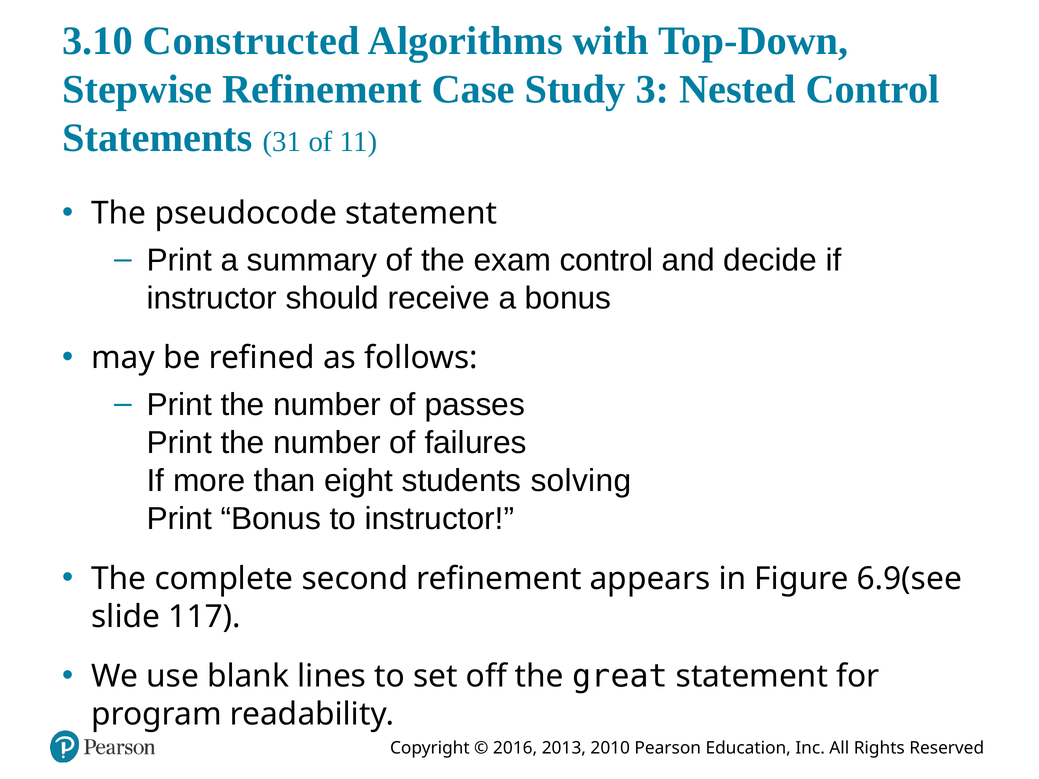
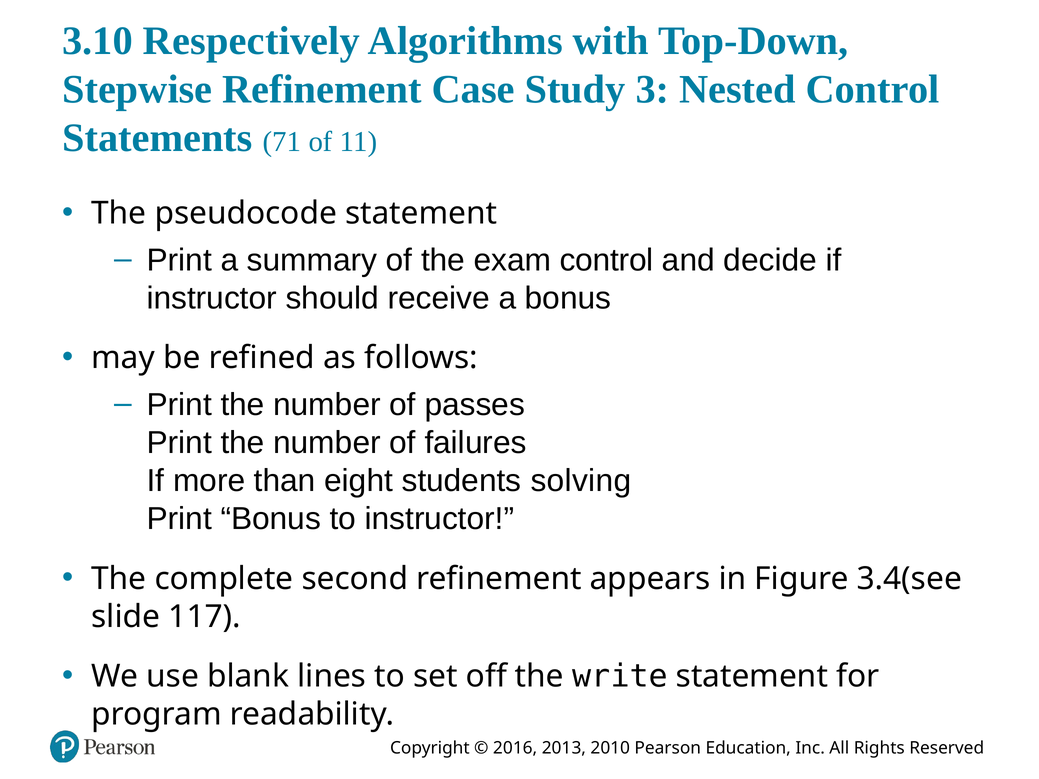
Constructed: Constructed -> Respectively (251, 41)
31: 31 -> 71 (282, 142)
6.9(see: 6.9(see -> 3.4(see (909, 579)
great: great -> write (620, 677)
